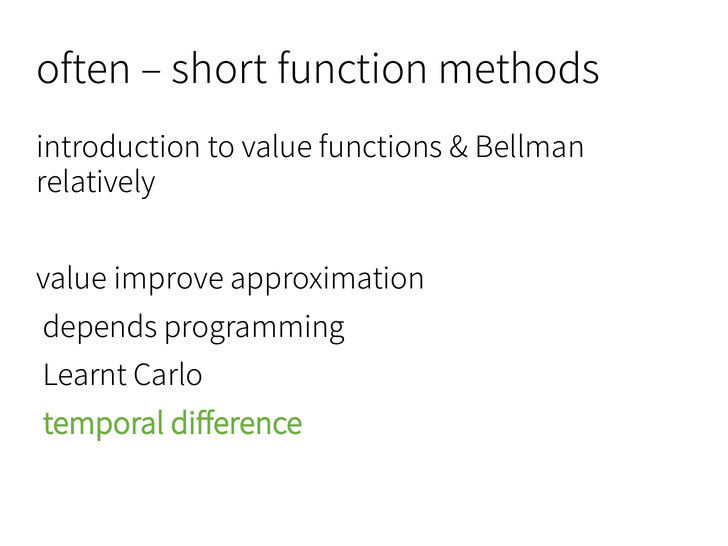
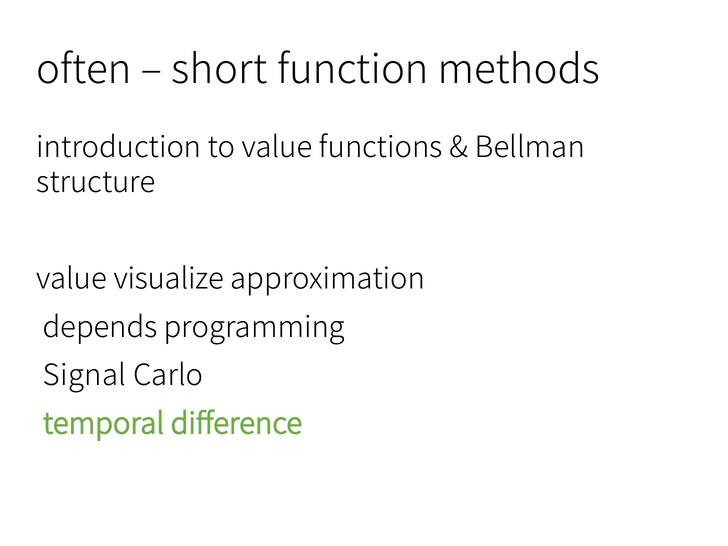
relatively: relatively -> structure (96, 183)
improve: improve -> visualize (169, 279)
Learnt: Learnt -> Signal (85, 376)
